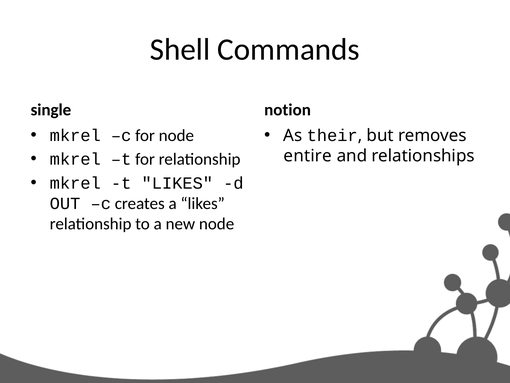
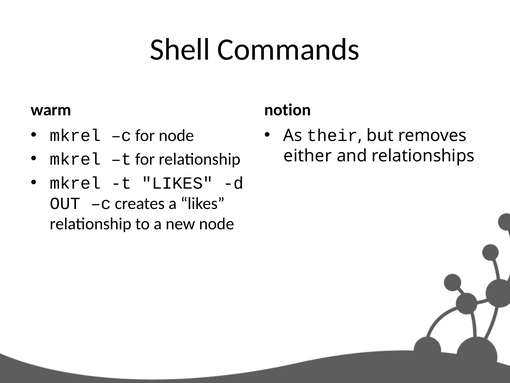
single: single -> warm (51, 110)
entire: entire -> either (308, 156)
